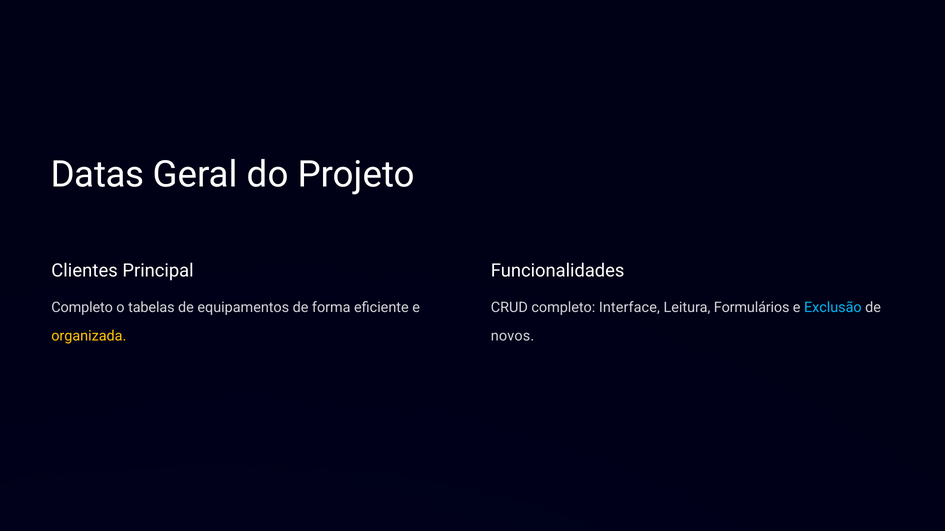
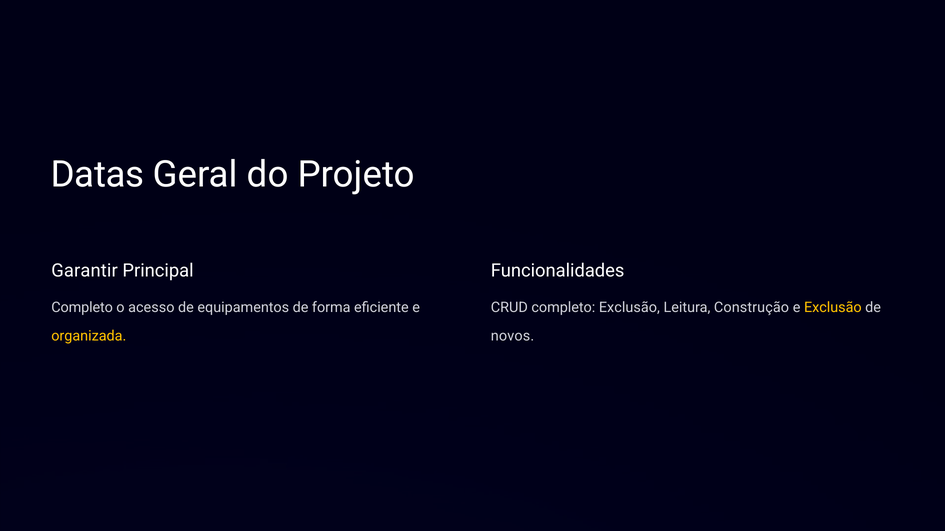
Clientes: Clientes -> Garantir (85, 271)
tabelas: tabelas -> acesso (151, 308)
completo Interface: Interface -> Exclusão (629, 308)
Formulários: Formulários -> Construção (752, 308)
Exclusão colour: light blue -> yellow (833, 308)
